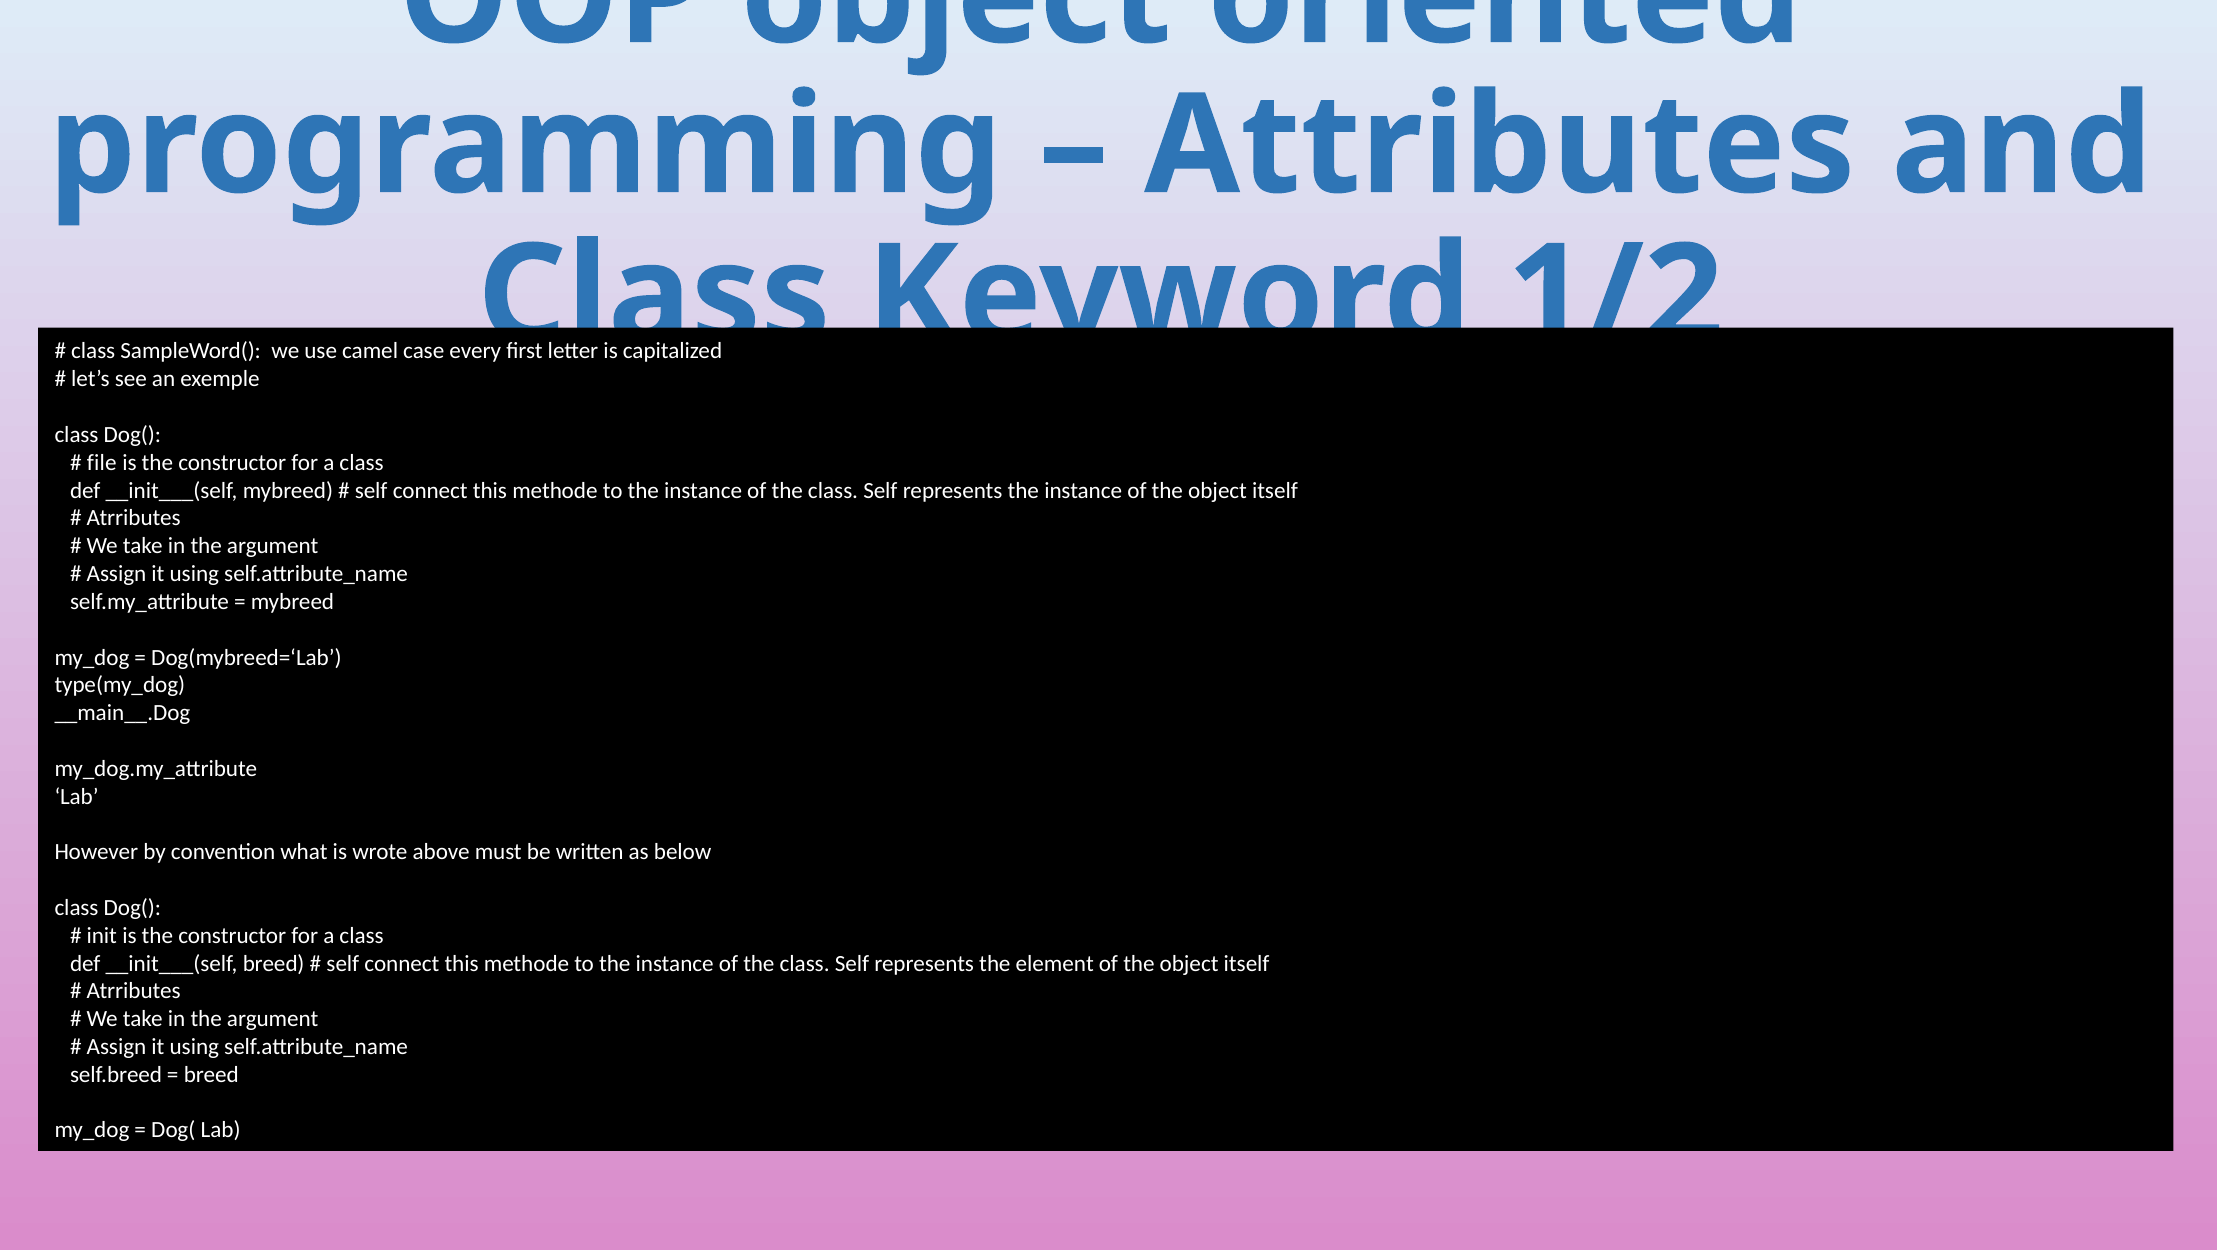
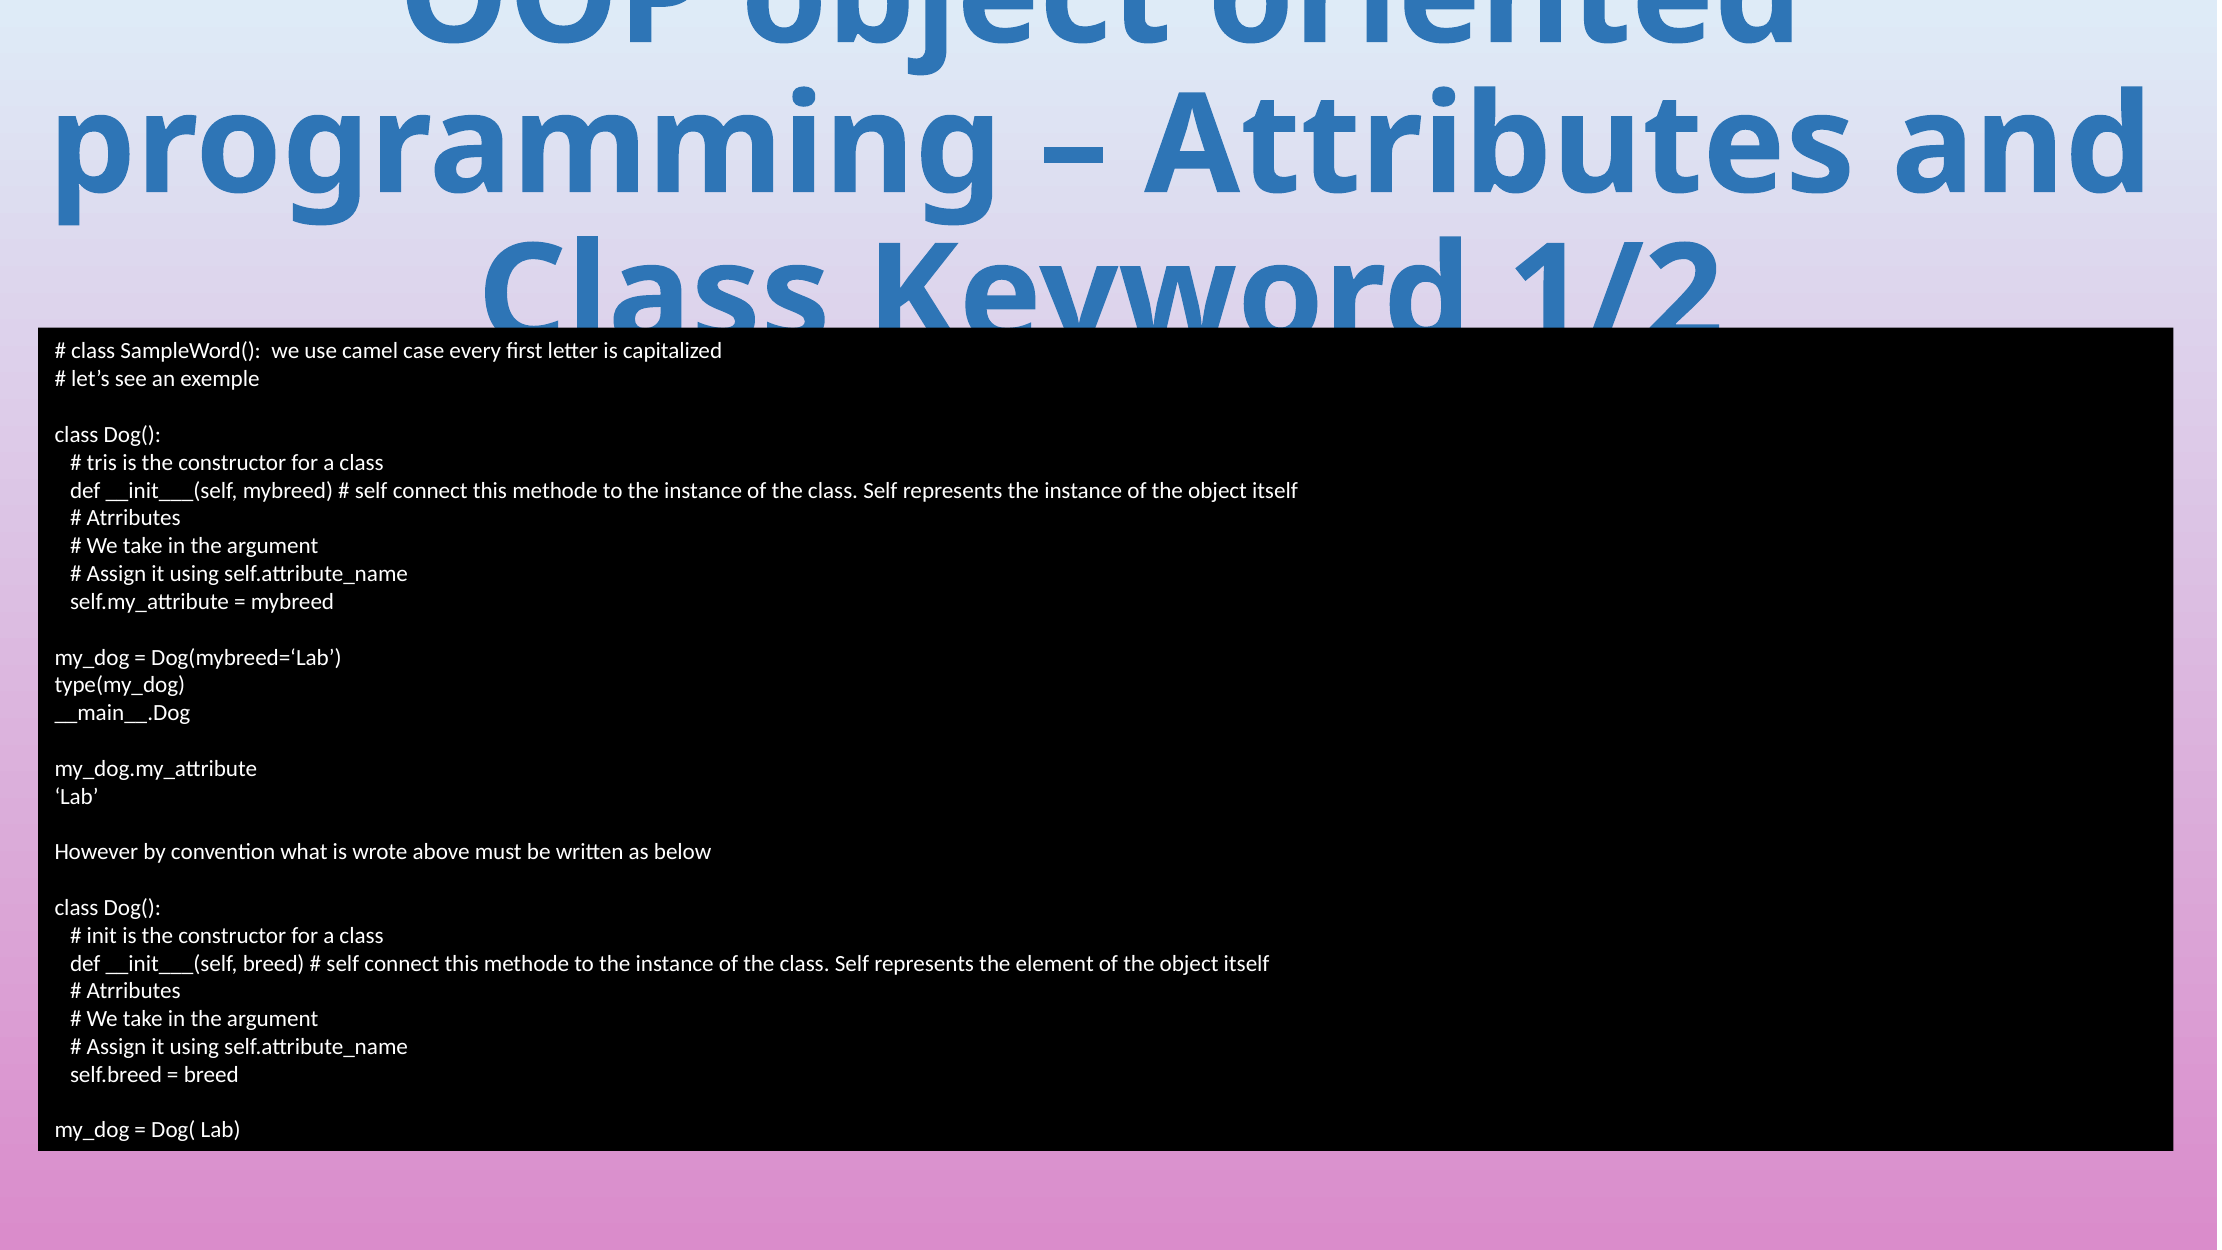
file: file -> tris (102, 463)
